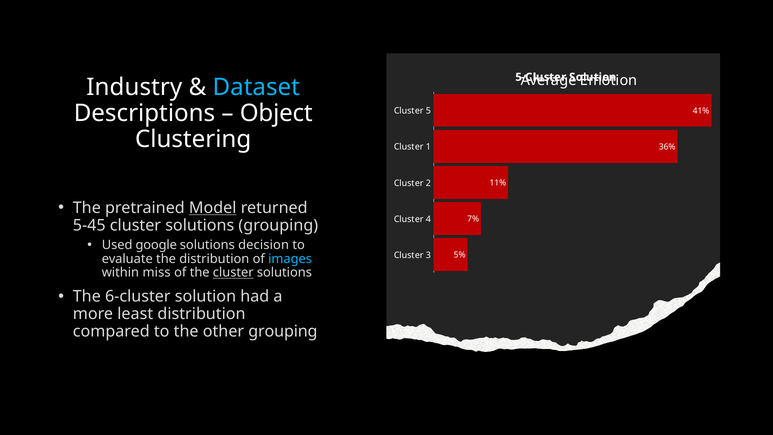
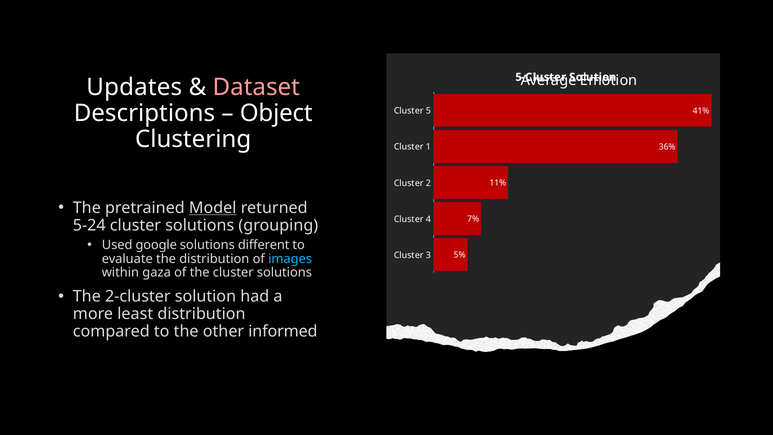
Industry: Industry -> Updates (134, 87)
Dataset colour: light blue -> pink (256, 87)
5-45: 5-45 -> 5-24 (89, 225)
decision: decision -> different (264, 245)
miss: miss -> gaza (157, 273)
cluster underline: present -> none (233, 273)
6-cluster: 6-cluster -> 2-cluster (138, 296)
other grouping: grouping -> informed (283, 331)
